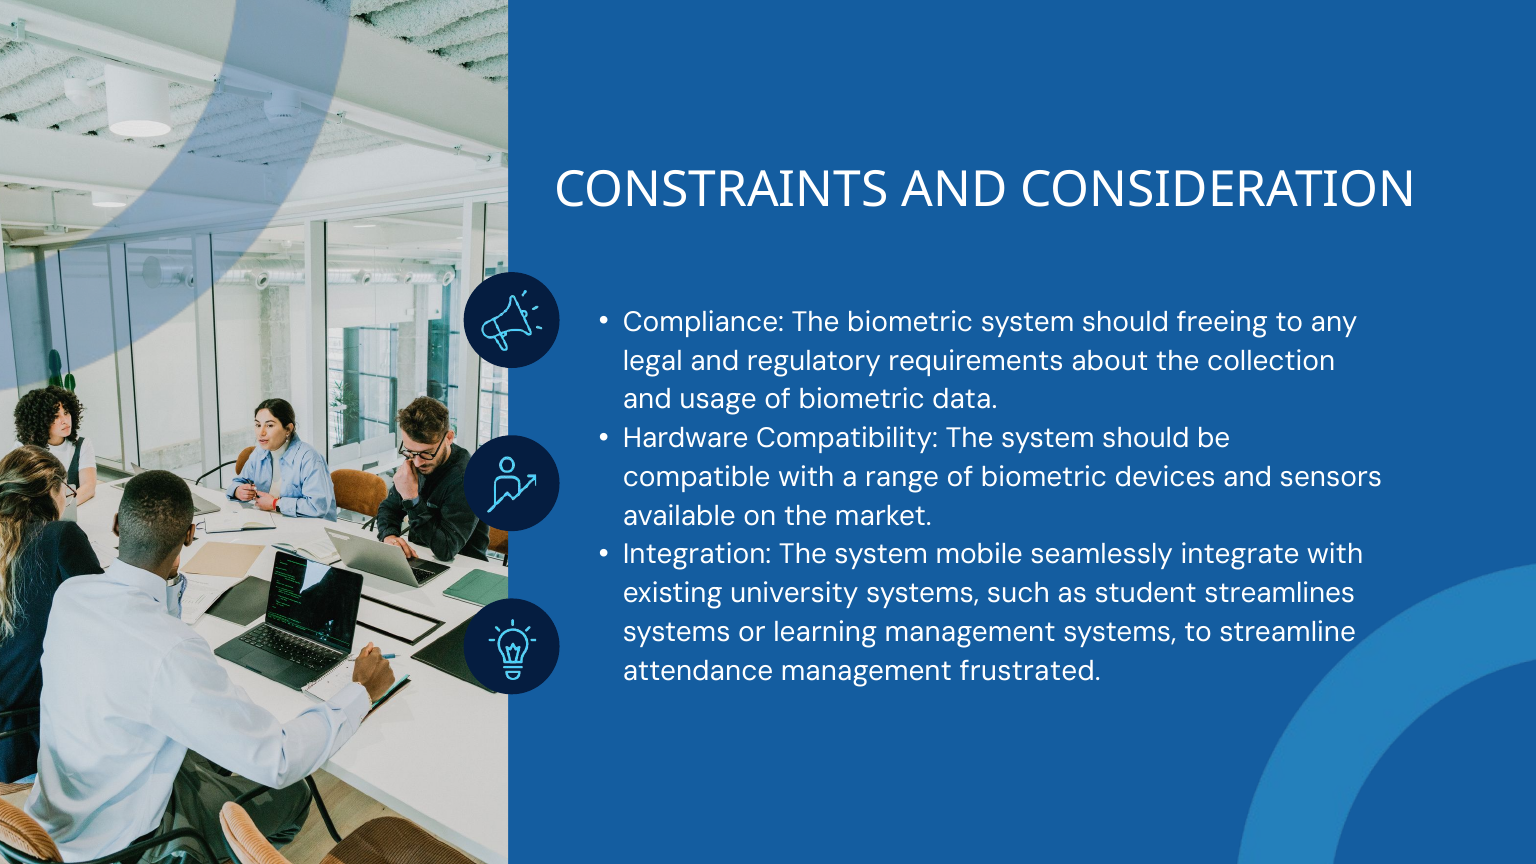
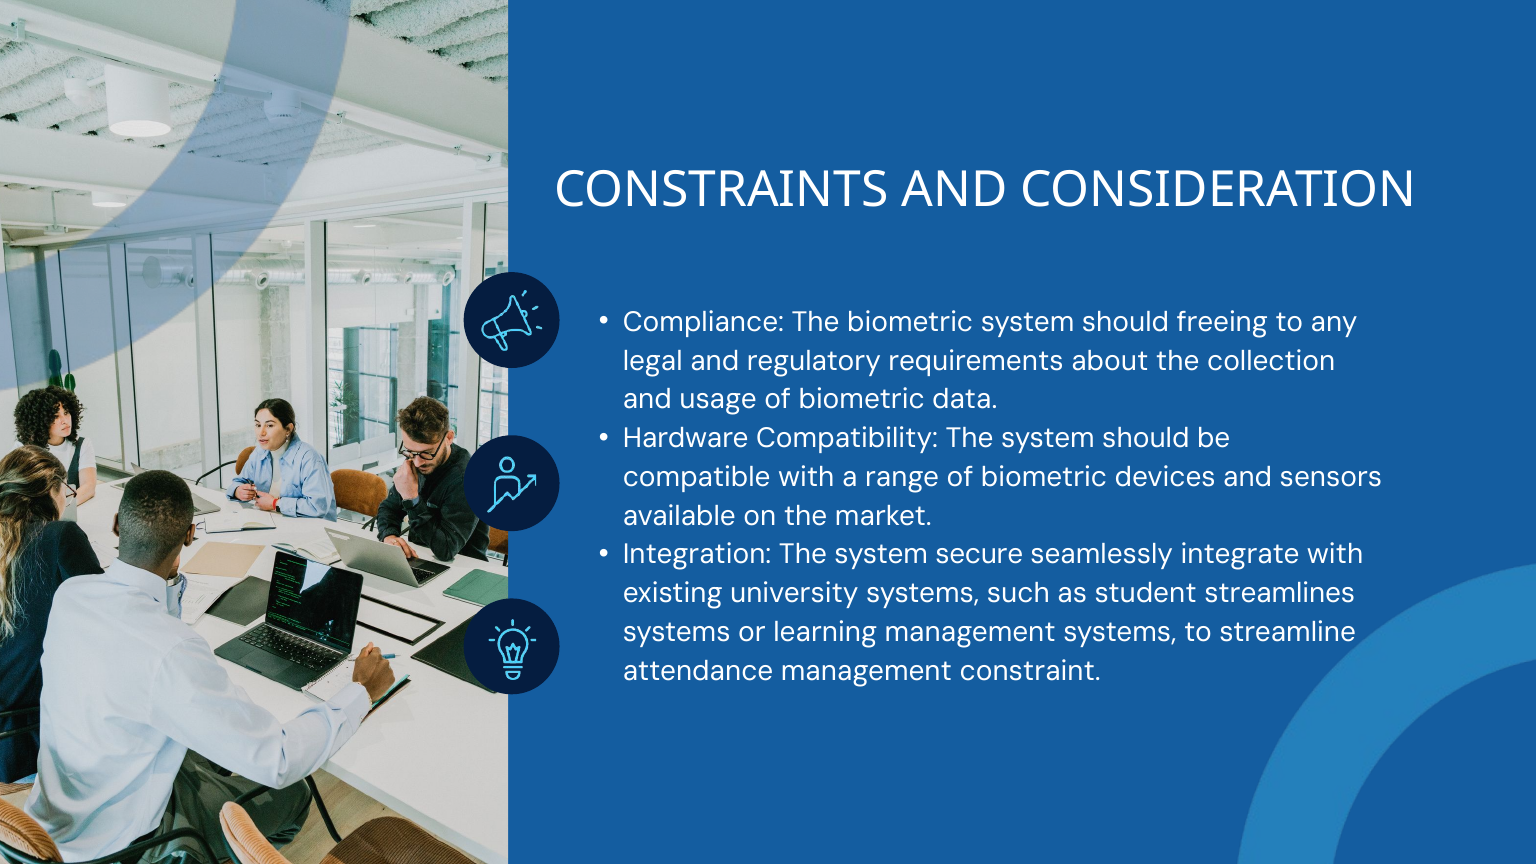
mobile: mobile -> secure (979, 555)
frustrated: frustrated -> constraint (1030, 671)
